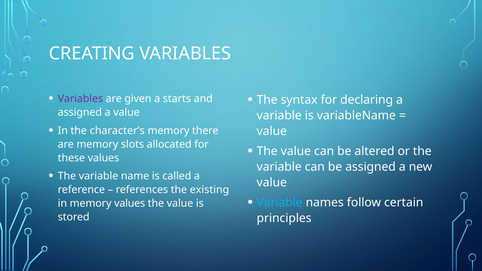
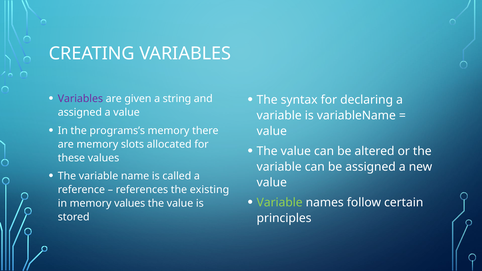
starts: starts -> string (177, 99)
character’s: character’s -> programs’s (117, 131)
Variable colour: light blue -> light green (280, 203)
